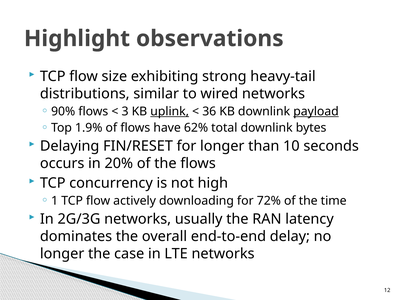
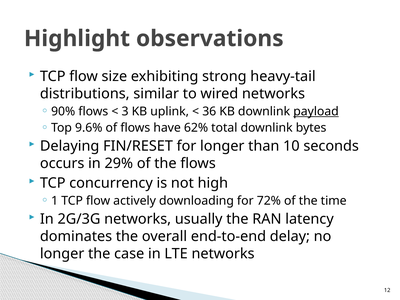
uplink underline: present -> none (170, 111)
1.9%: 1.9% -> 9.6% (89, 128)
20%: 20% -> 29% (119, 164)
